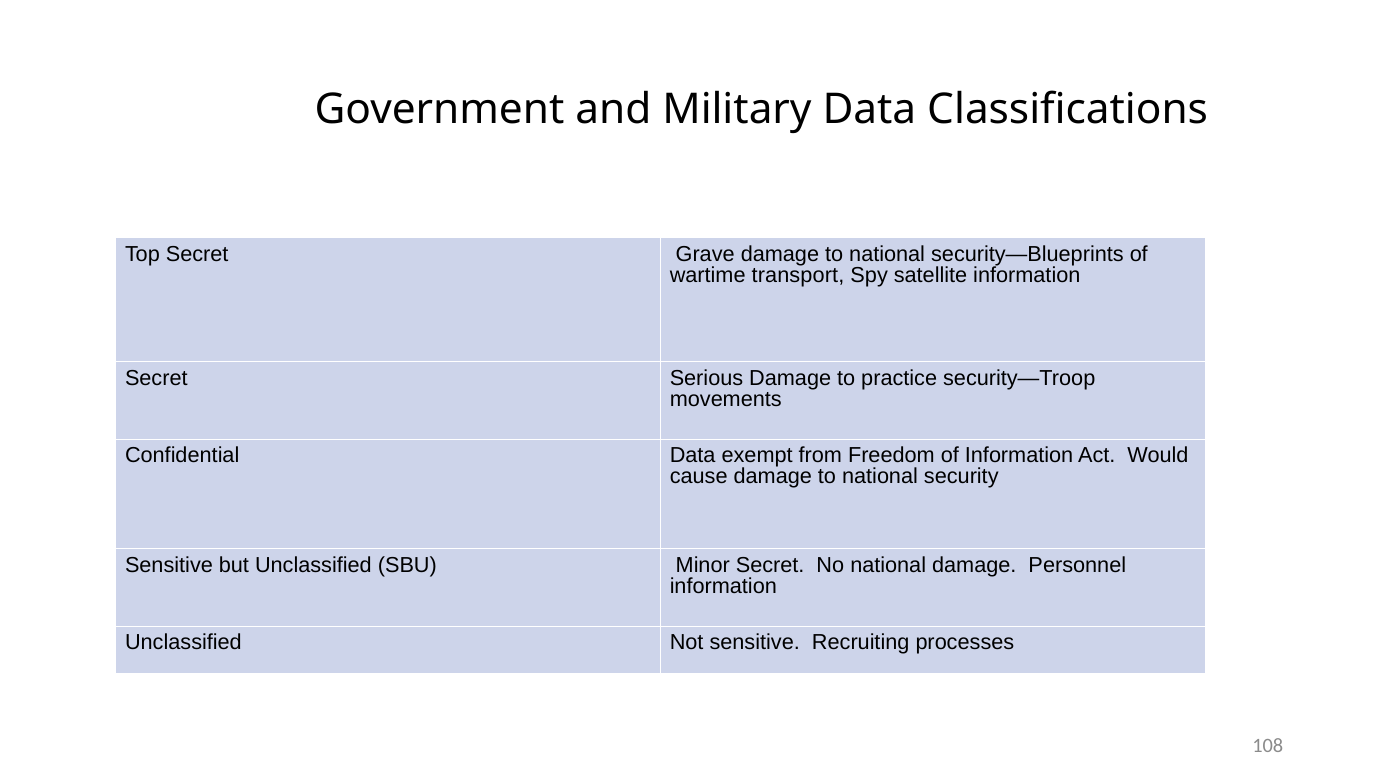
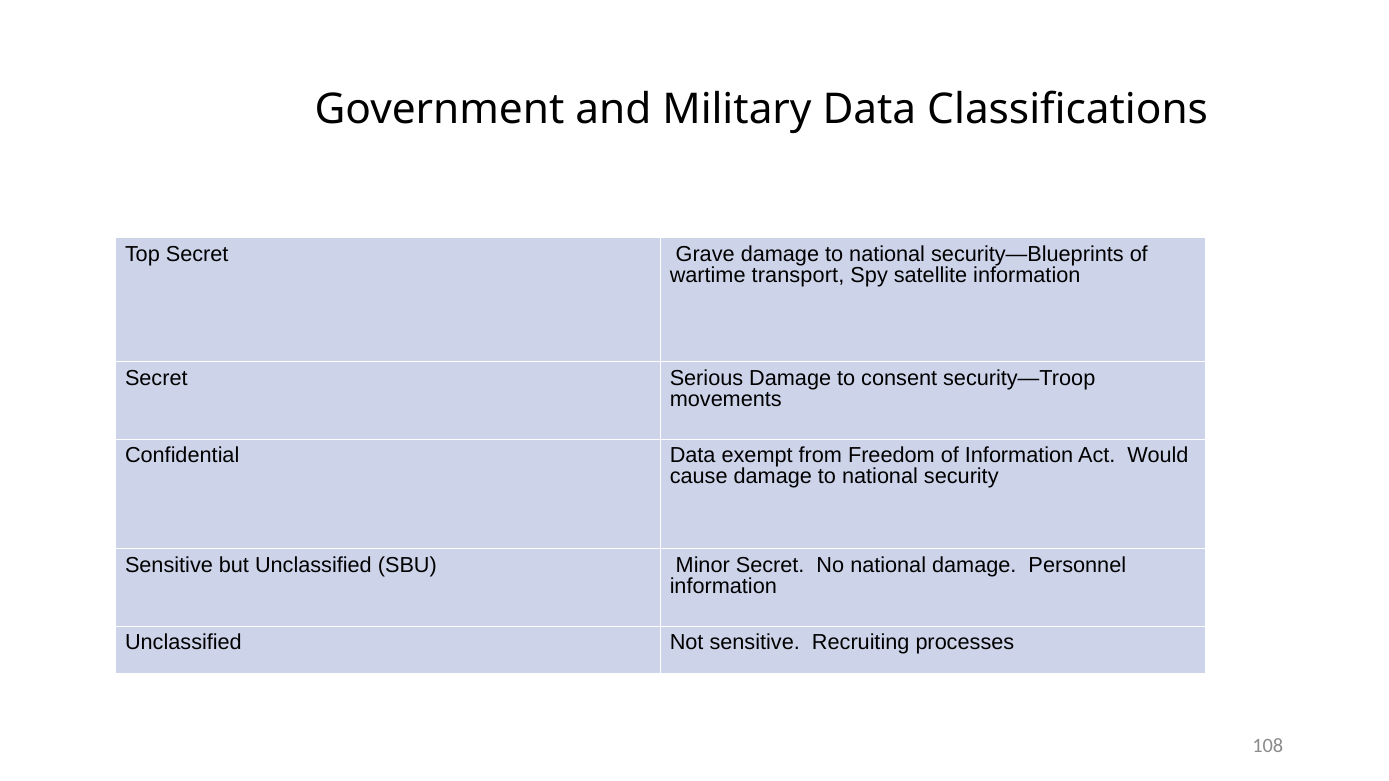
practice: practice -> consent (899, 378)
